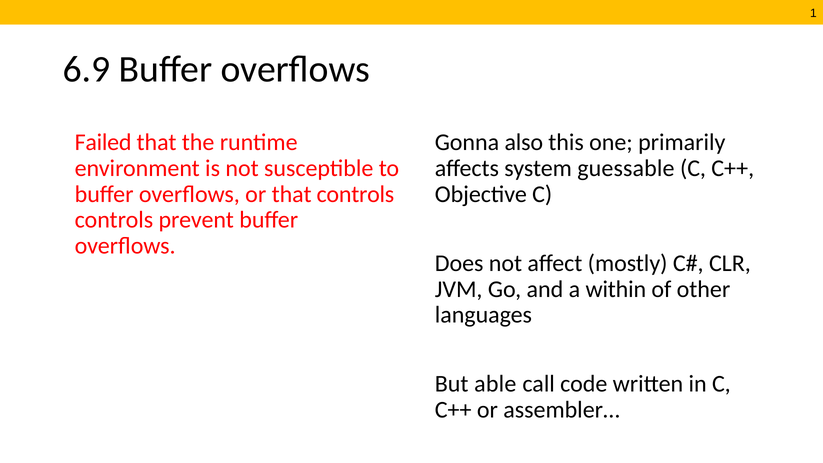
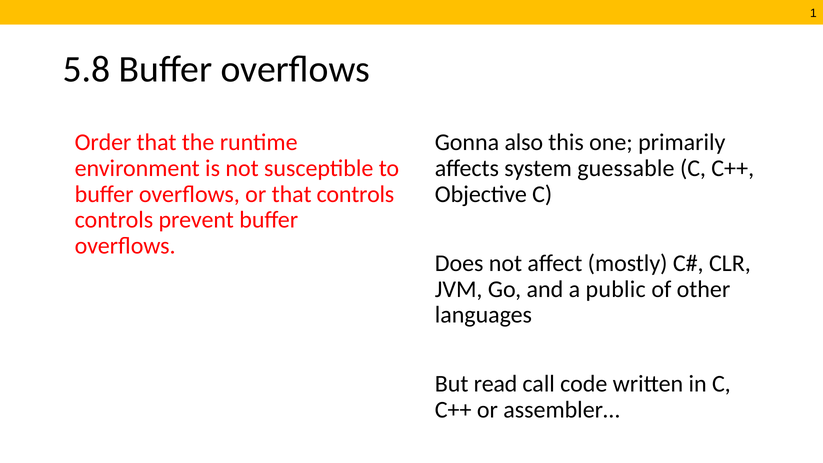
6.9: 6.9 -> 5.8 (87, 69)
Failed: Failed -> Order (103, 142)
within: within -> public (616, 289)
able: able -> read (496, 384)
